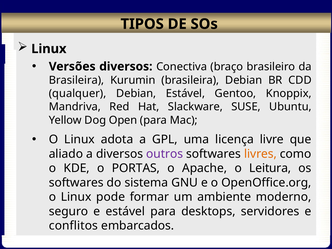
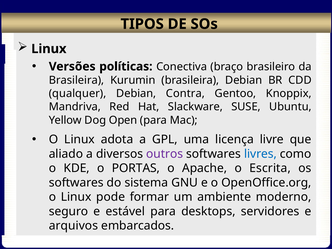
Versões diversos: diversos -> políticas (126, 66)
Debian Estável: Estável -> Contra (185, 94)
livres colour: orange -> blue (260, 154)
Leitura: Leitura -> Escrita (270, 168)
conflitos: conflitos -> arquivos (73, 226)
